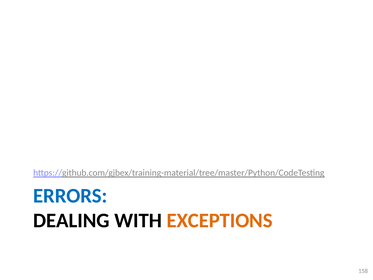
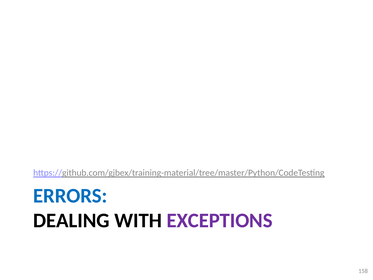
EXCEPTIONS colour: orange -> purple (220, 220)
